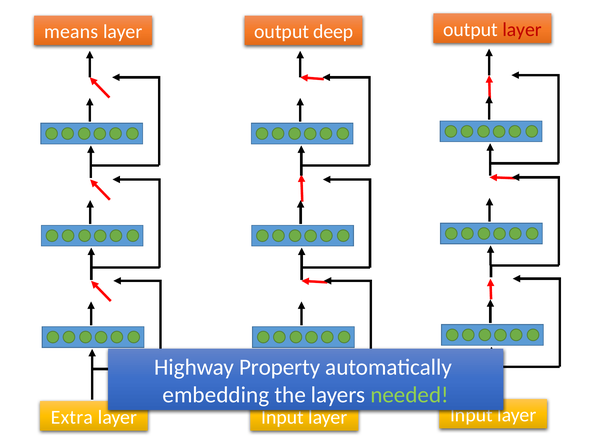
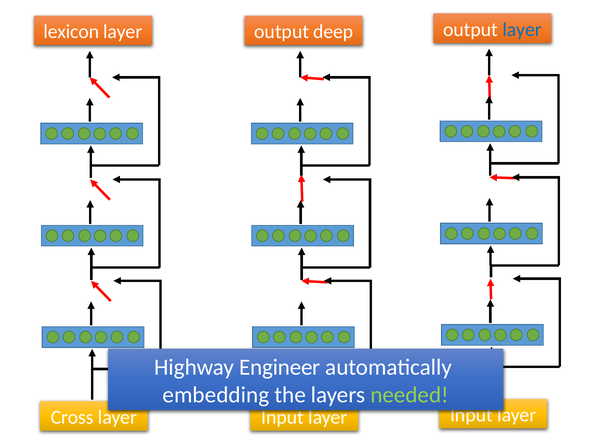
layer colour: red -> blue (522, 30)
means: means -> lexicon (71, 32)
Property: Property -> Engineer (280, 368)
Extra: Extra -> Cross (72, 418)
